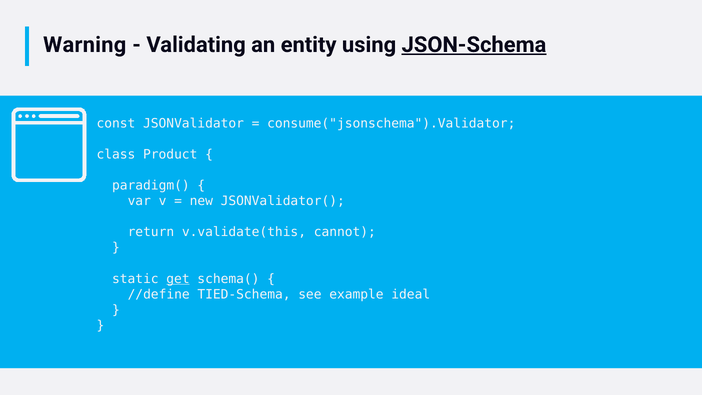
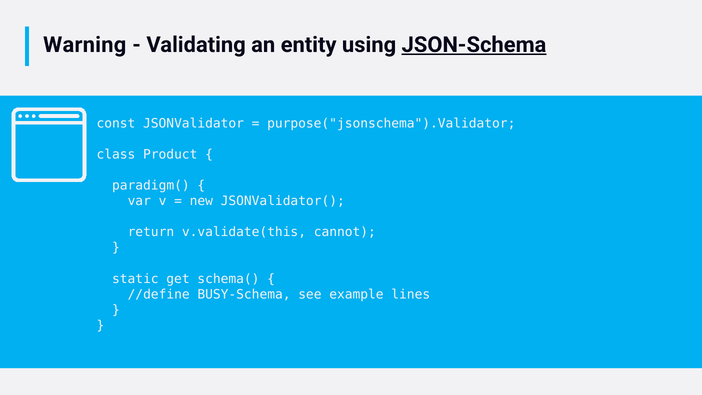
consume("jsonschema").Validator: consume("jsonschema").Validator -> purpose("jsonschema").Validator (391, 123)
get underline: present -> none (178, 279)
TIED-Schema: TIED-Schema -> BUSY-Schema (244, 294)
ideal: ideal -> lines (411, 294)
